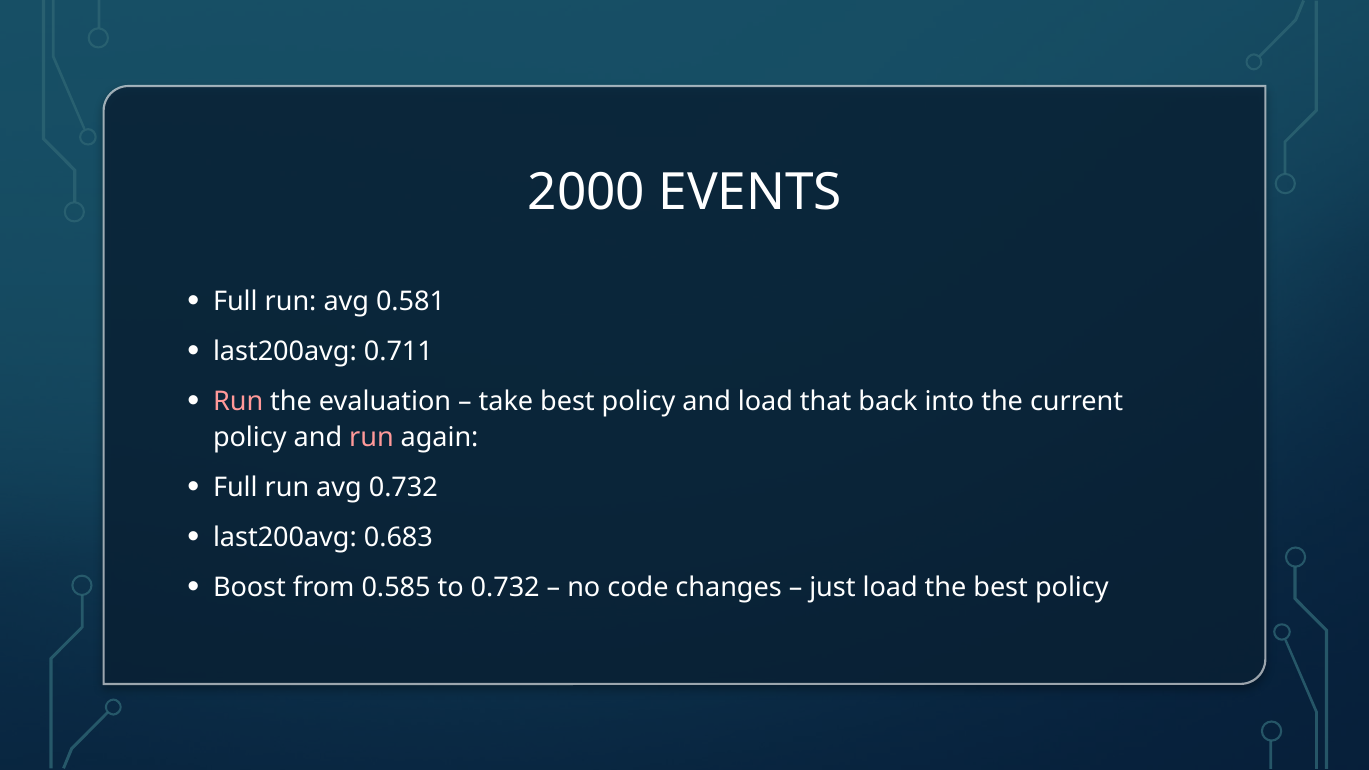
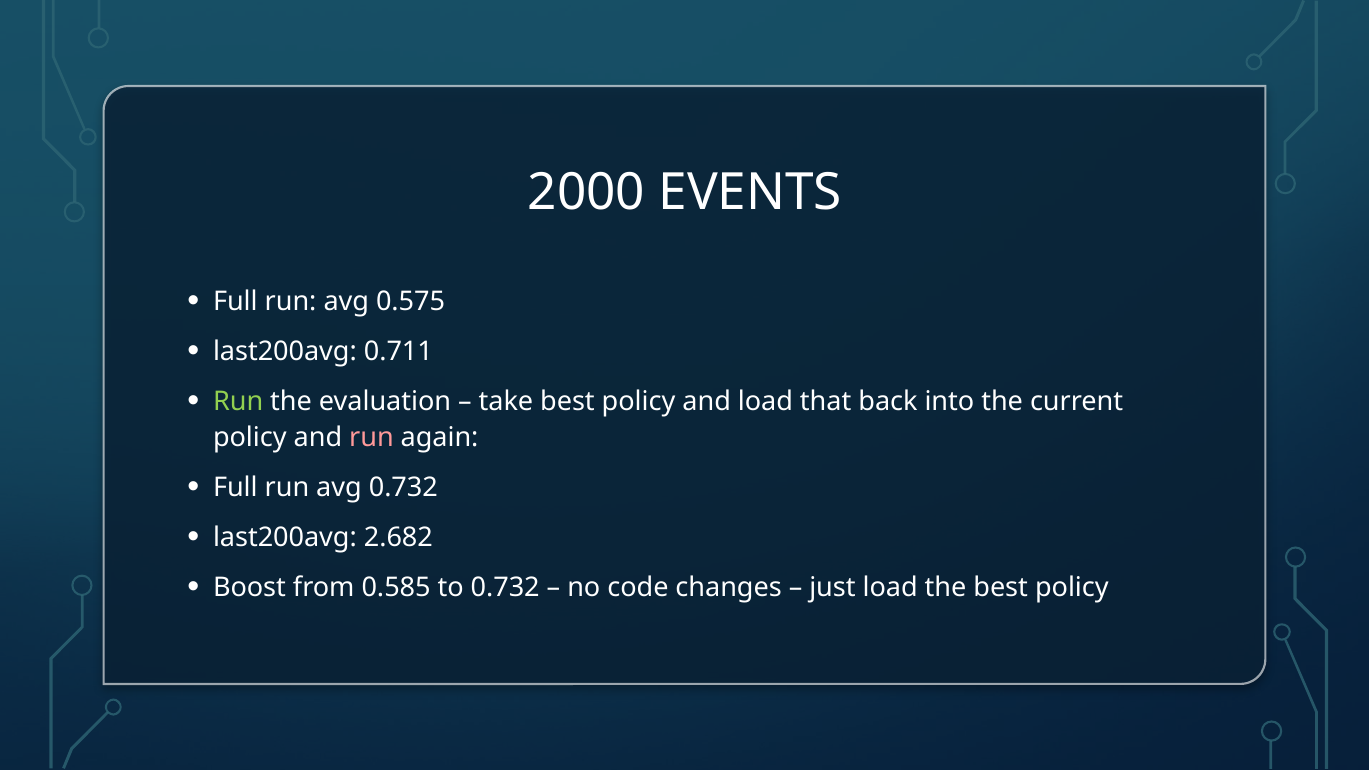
0.581: 0.581 -> 0.575 (411, 302)
Run colour: pink -> light green (238, 402)
0.683: 0.683 -> 2.682 (398, 537)
